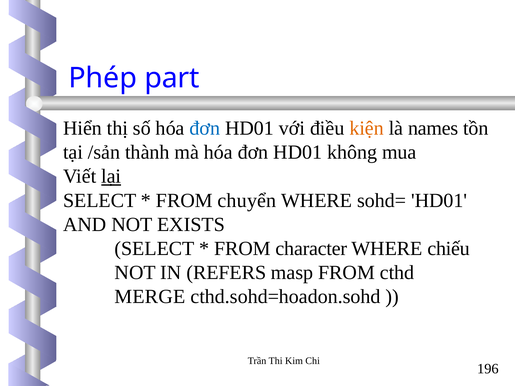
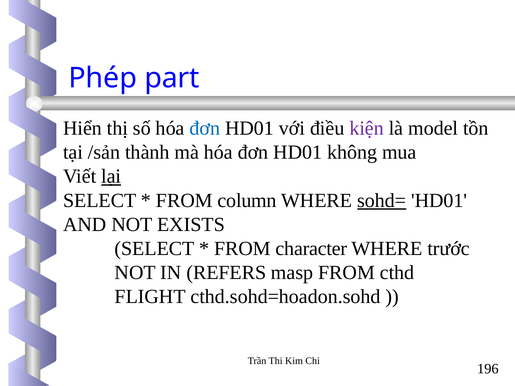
kiện colour: orange -> purple (367, 128)
names: names -> model (433, 128)
chuyển: chuyển -> column (247, 201)
sohd= underline: none -> present (382, 201)
chiếu: chiếu -> trước (449, 249)
MERGE: MERGE -> FLIGHT (150, 297)
